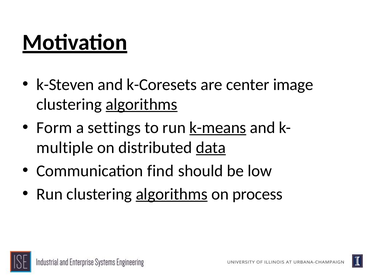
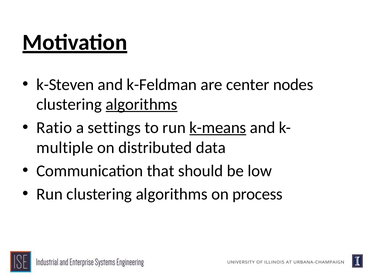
k-Coresets: k-Coresets -> k-Feldman (162, 84)
image: image -> nodes (293, 84)
Form: Form -> Ratio (54, 128)
data underline: present -> none (211, 147)
find: find -> that (161, 171)
algorithms underline: present -> none (172, 194)
